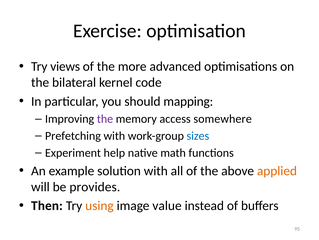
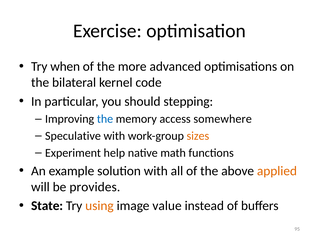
views: views -> when (65, 66)
mapping: mapping -> stepping (188, 101)
the colour: purple -> blue (105, 119)
Prefetching: Prefetching -> Speculative (73, 135)
sizes colour: blue -> orange (198, 135)
Then: Then -> State (47, 205)
